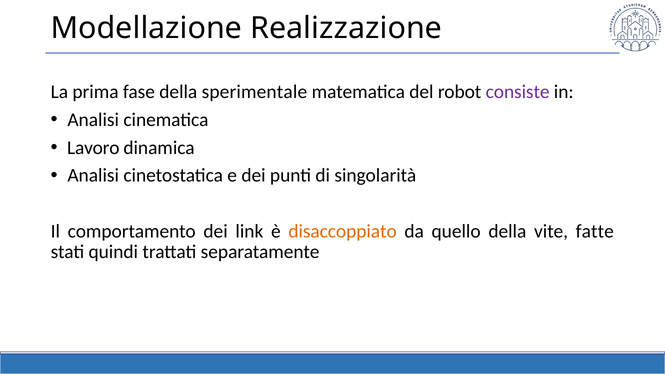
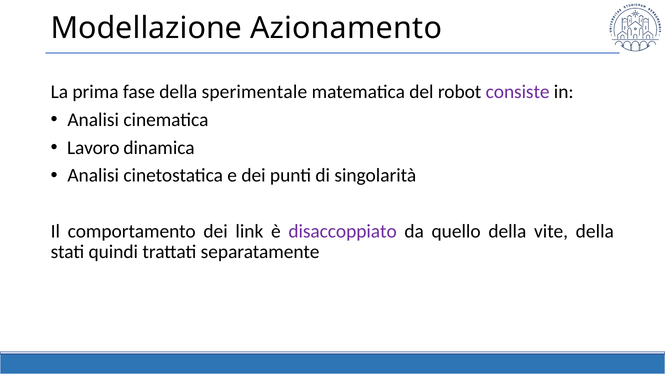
Realizzazione: Realizzazione -> Azionamento (346, 28)
disaccoppiato colour: orange -> purple (343, 231)
vite fatte: fatte -> della (595, 231)
